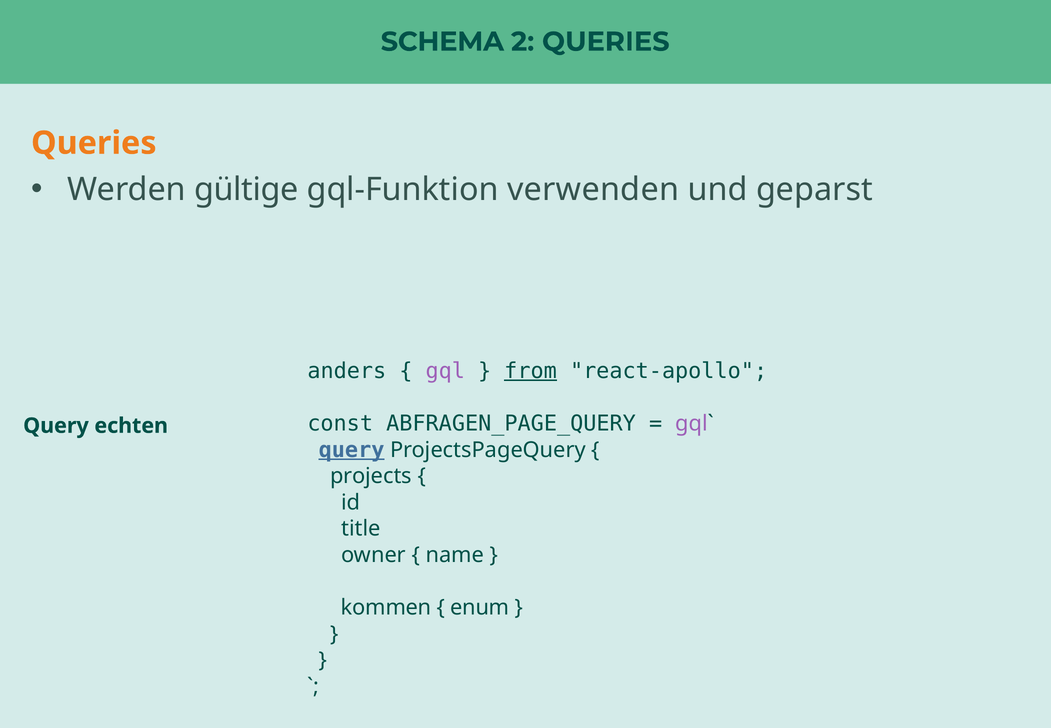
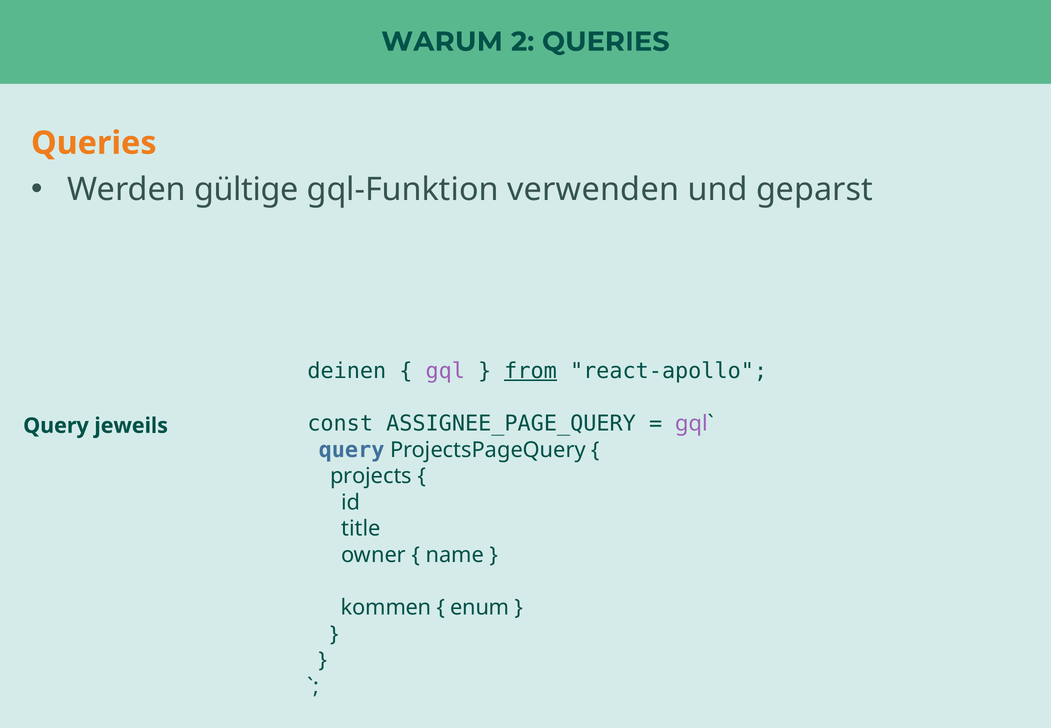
SCHEMA: SCHEMA -> WARUM (442, 42)
anders: anders -> deinen (347, 371)
ABFRAGEN_PAGE_QUERY: ABFRAGEN_PAGE_QUERY -> ASSIGNEE_PAGE_QUERY (511, 423)
echten: echten -> jeweils (131, 426)
query underline: present -> none (352, 450)
